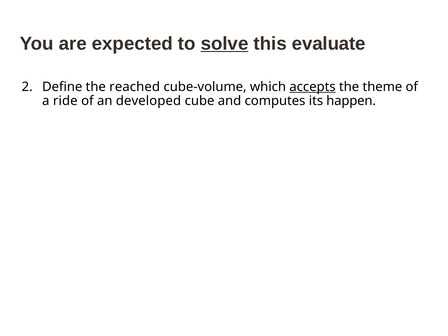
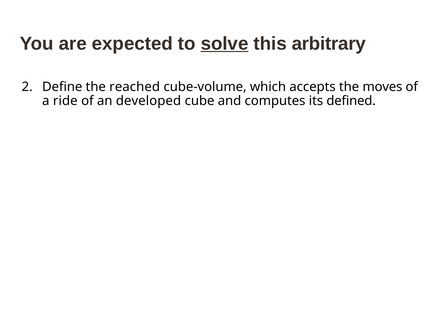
evaluate: evaluate -> arbitrary (329, 44)
accepts underline: present -> none (313, 87)
theme: theme -> moves (382, 87)
happen: happen -> defined (351, 101)
